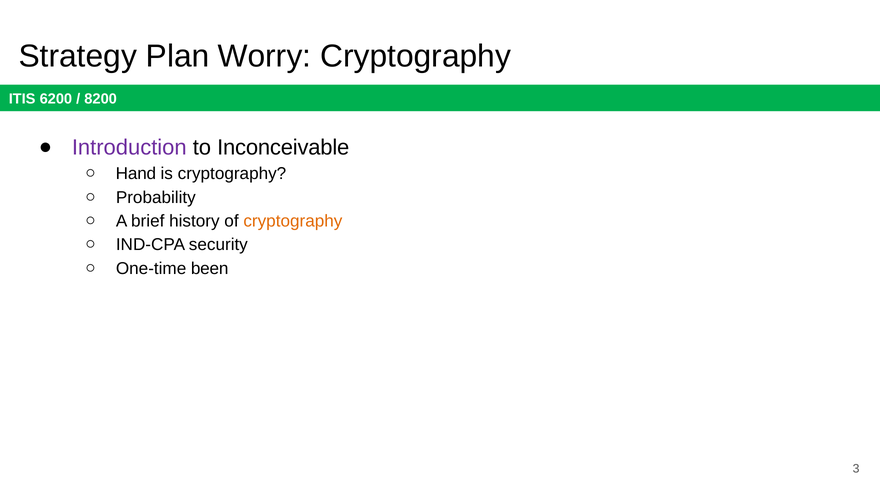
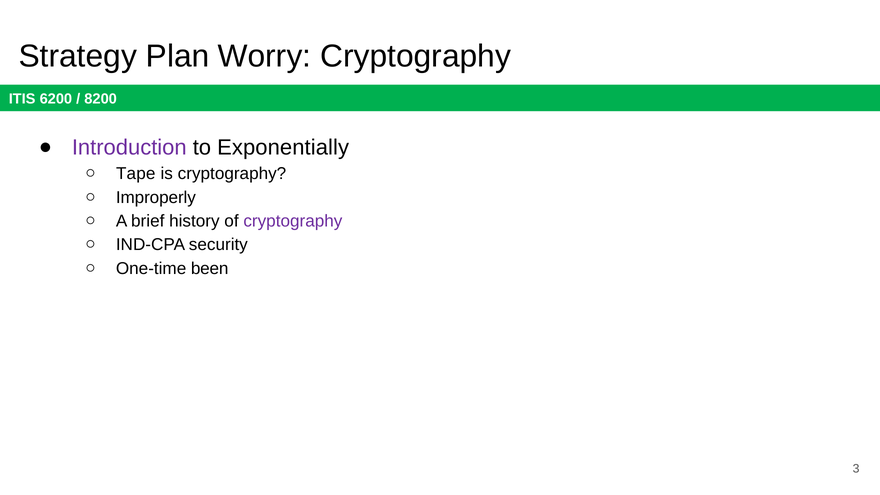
Inconceivable: Inconceivable -> Exponentially (283, 147)
Hand: Hand -> Tape (136, 174)
Probability: Probability -> Improperly (156, 197)
cryptography colour: orange -> purple (293, 221)
